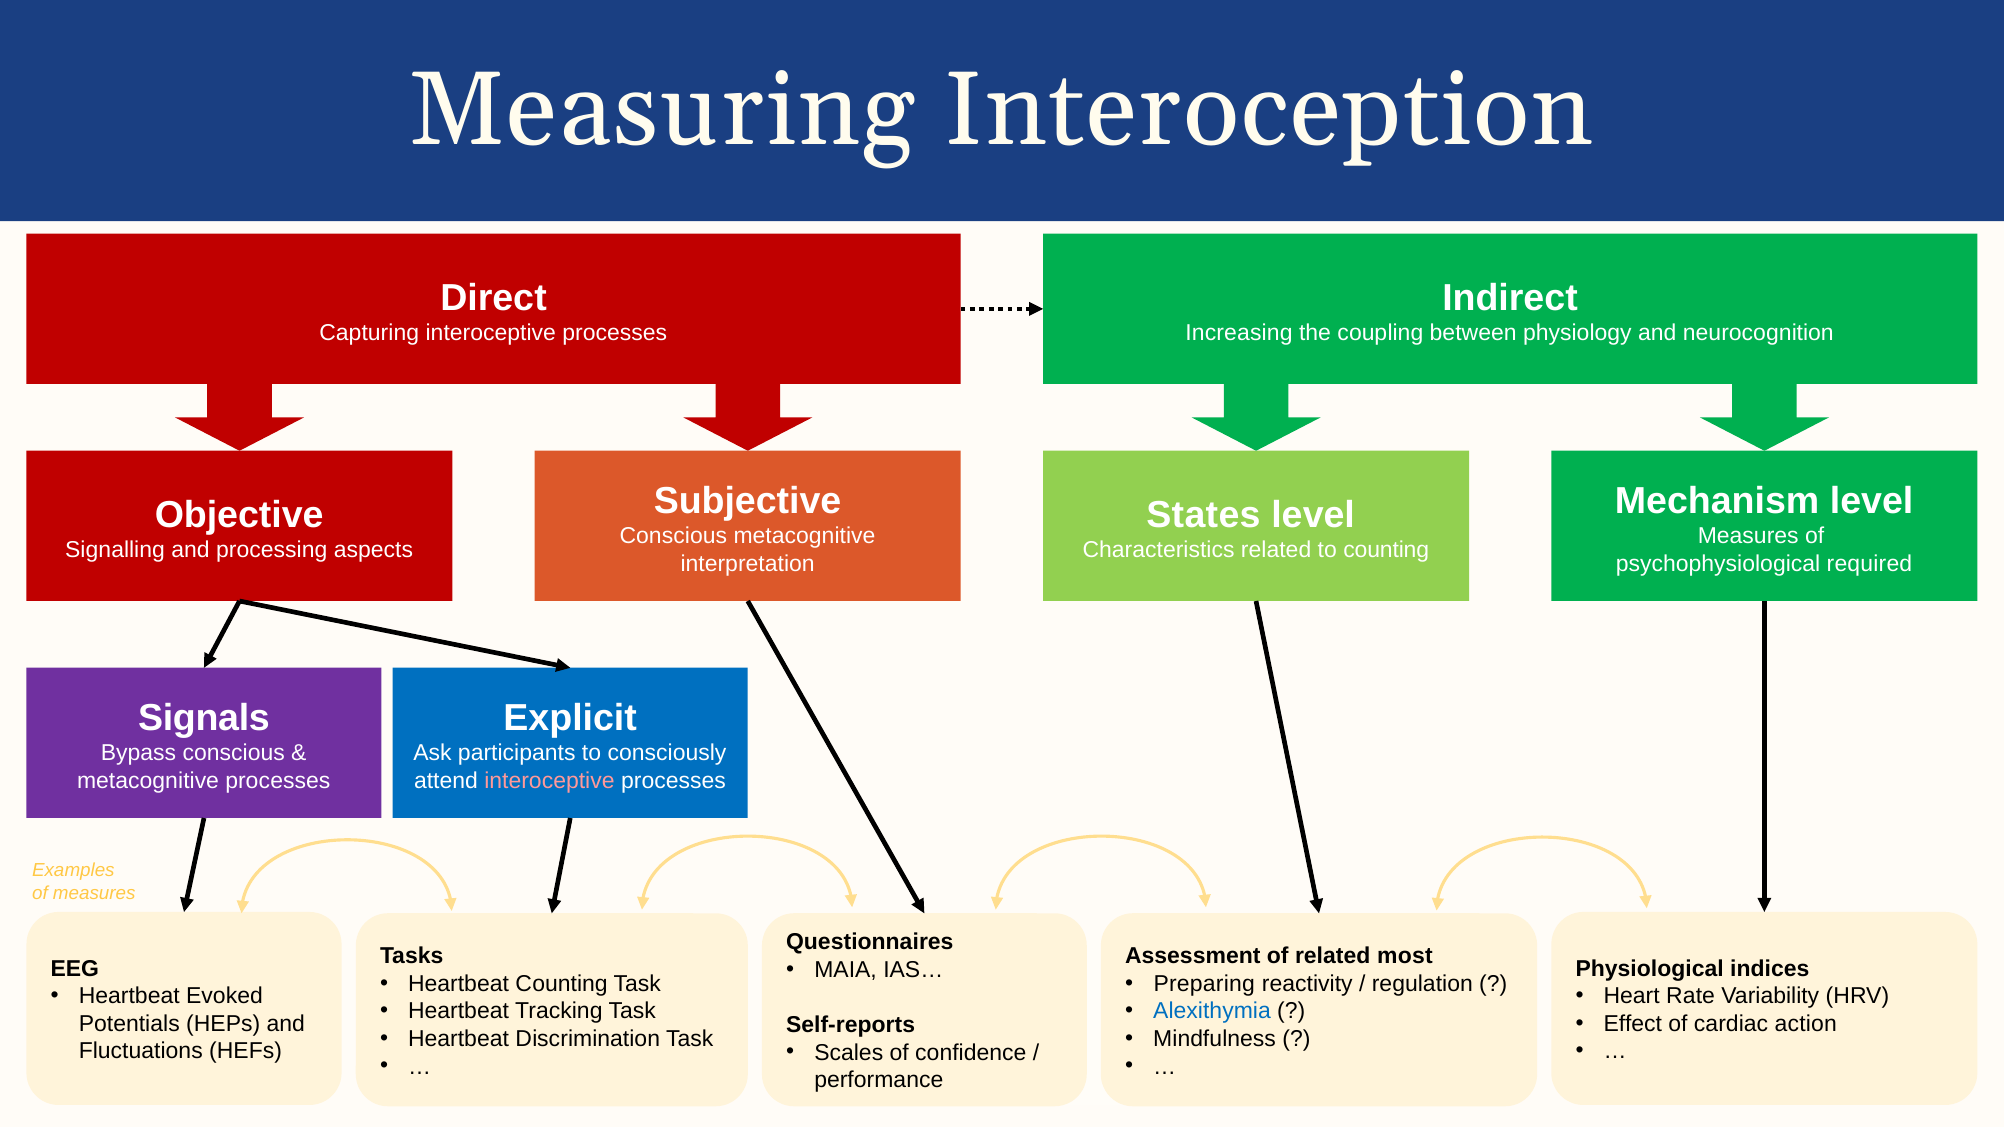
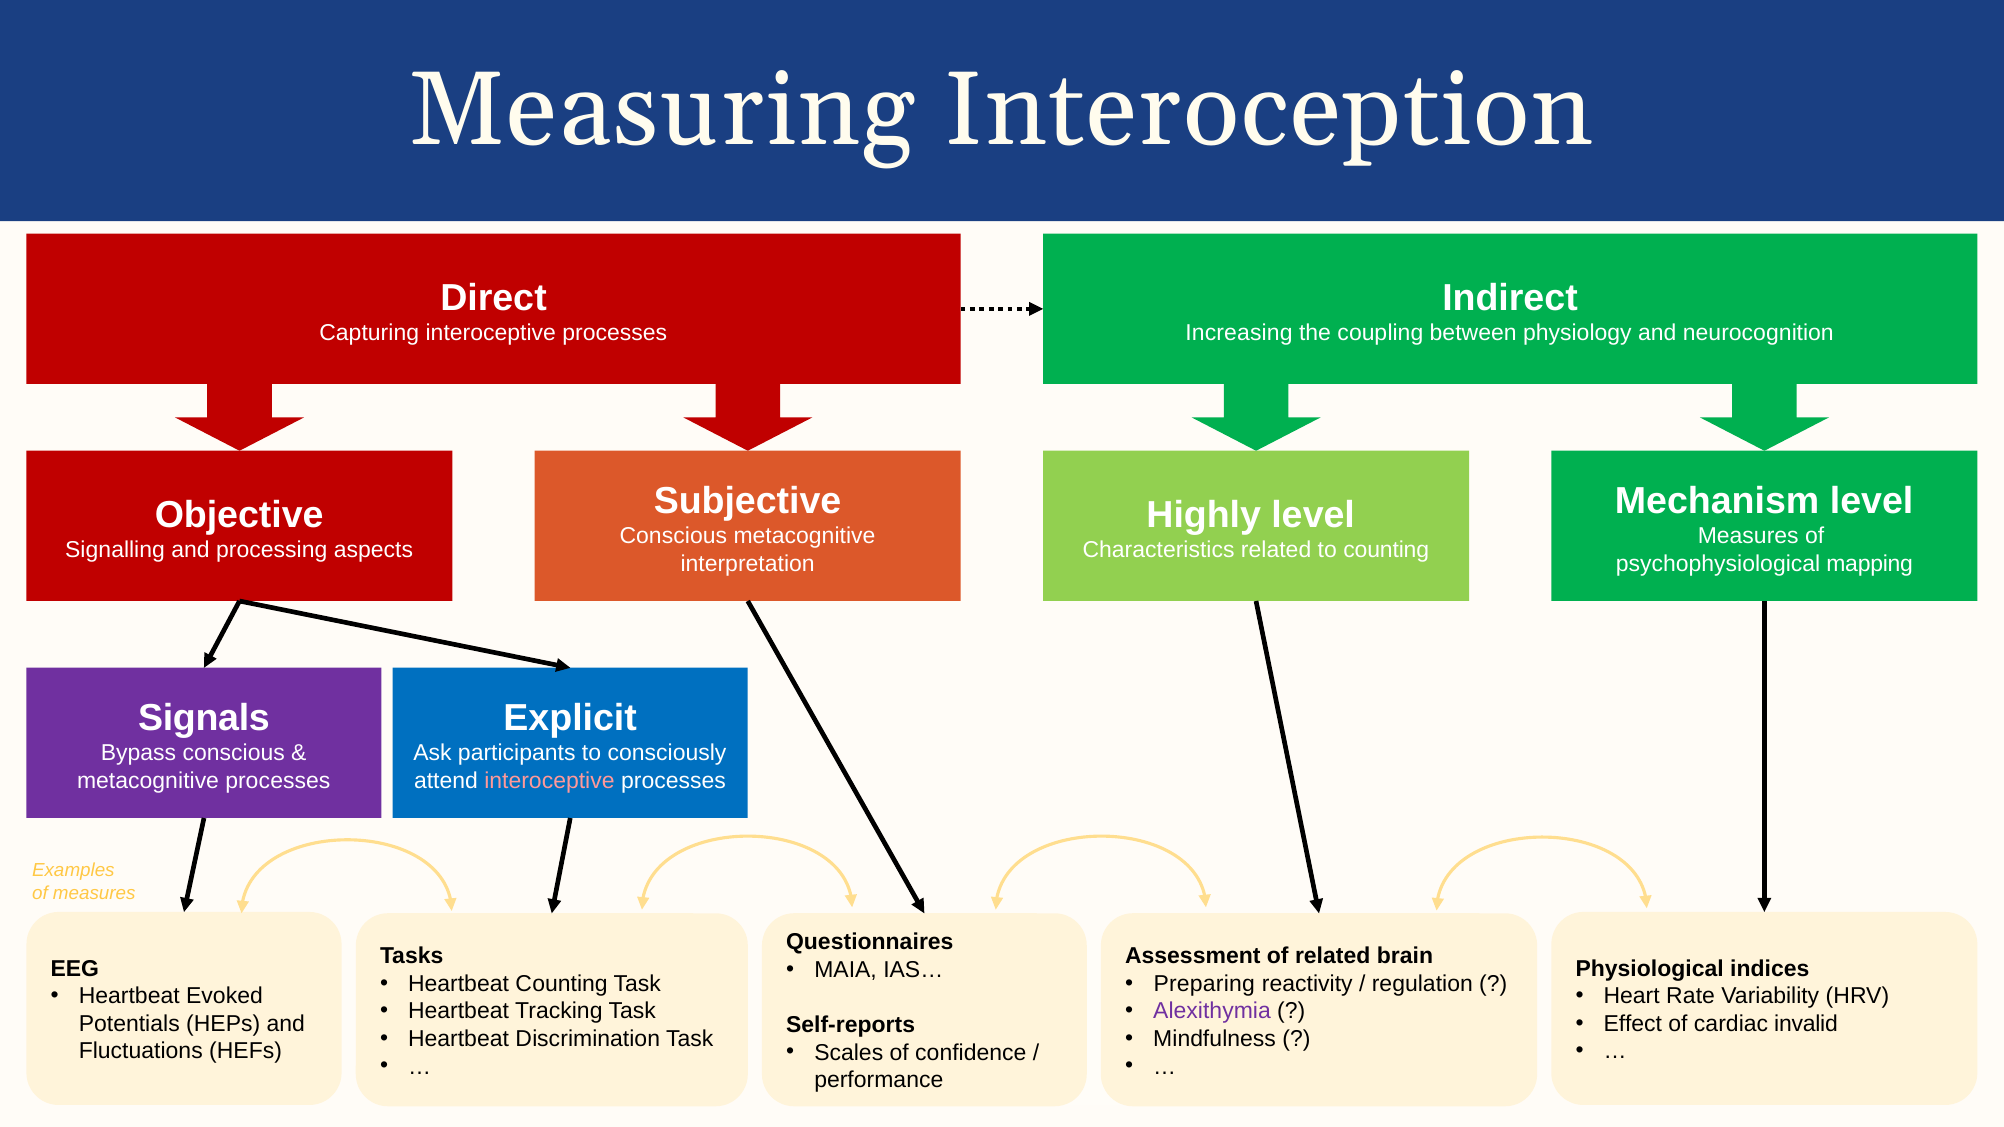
States: States -> Highly (1204, 515)
required: required -> mapping (1870, 564)
most: most -> brain (1405, 956)
Alexithymia colour: blue -> purple (1212, 1012)
action: action -> invalid (1806, 1024)
